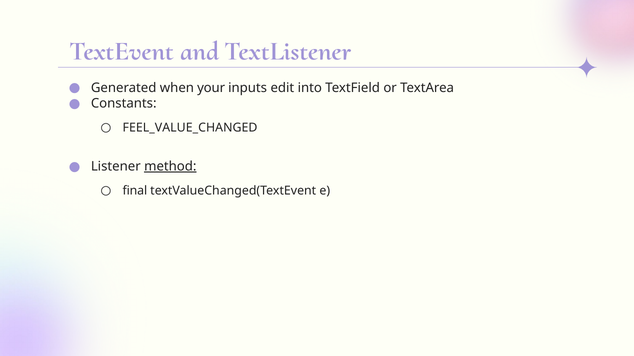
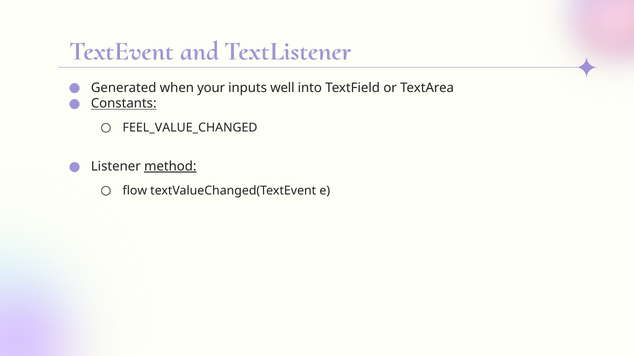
edit: edit -> well (282, 88)
Constants underline: none -> present (124, 104)
final: final -> flow (135, 191)
